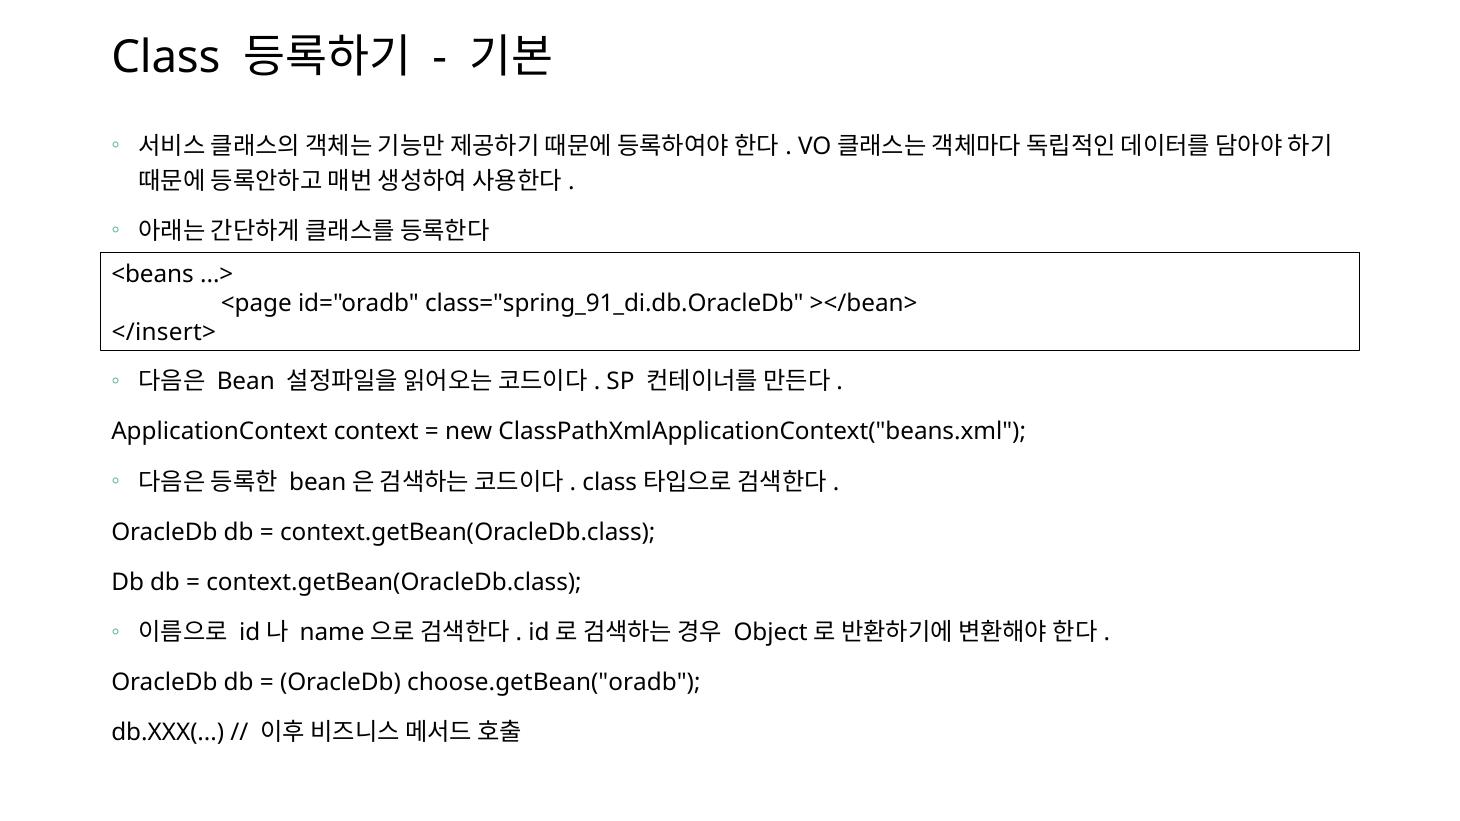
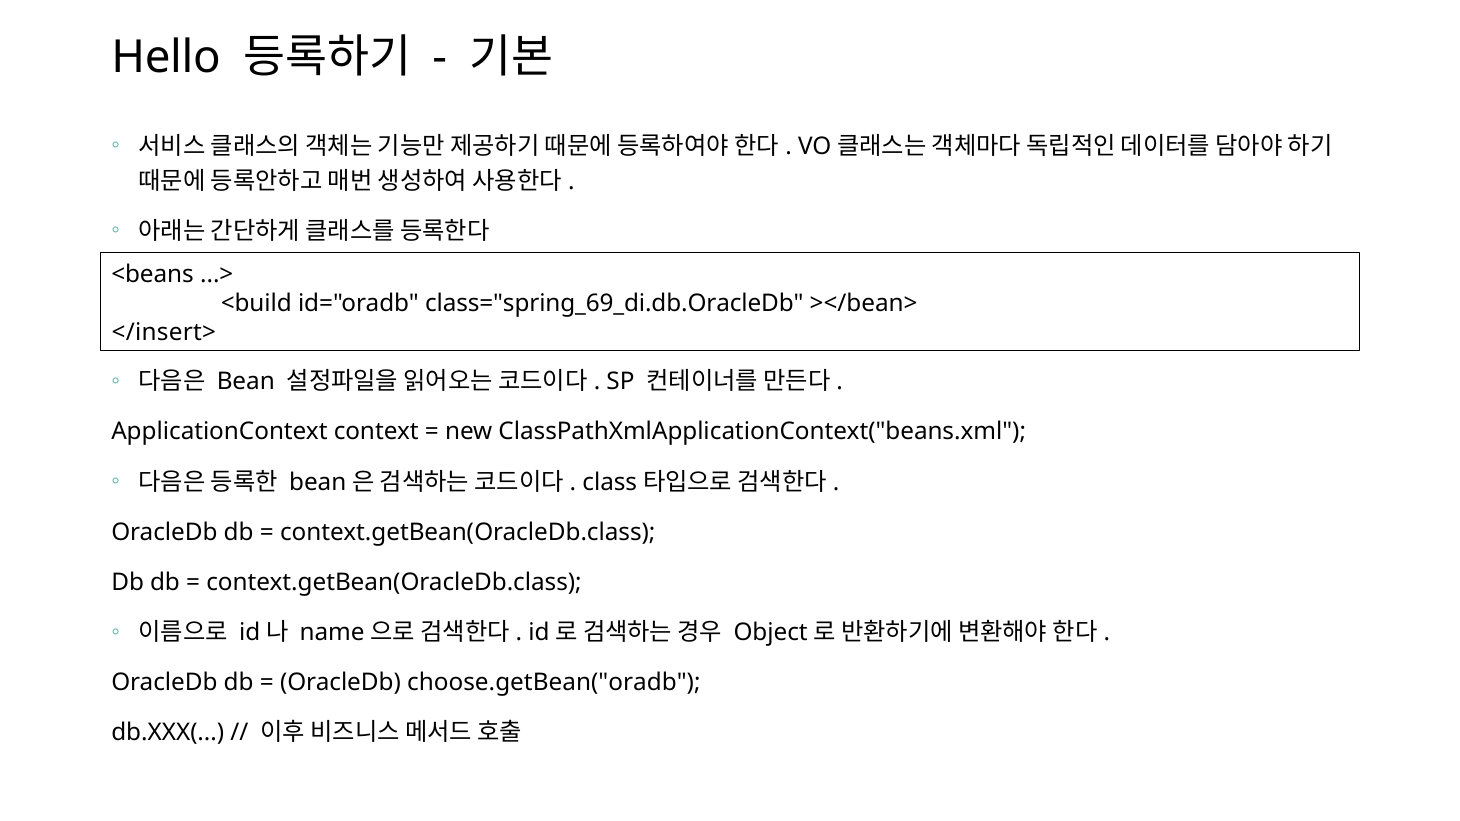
Class: Class -> Hello (166, 57)
<page: <page -> <build (256, 304)
class="spring_91_di.db.OracleDb: class="spring_91_di.db.OracleDb -> class="spring_69_di.db.OracleDb (614, 304)
